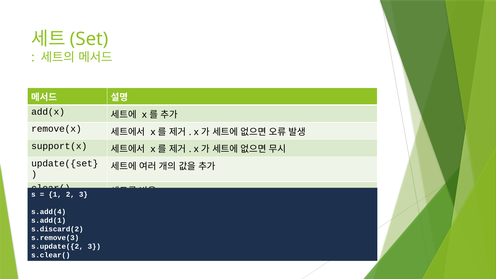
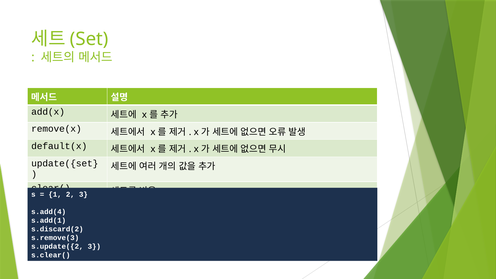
support(x: support(x -> default(x (59, 146)
